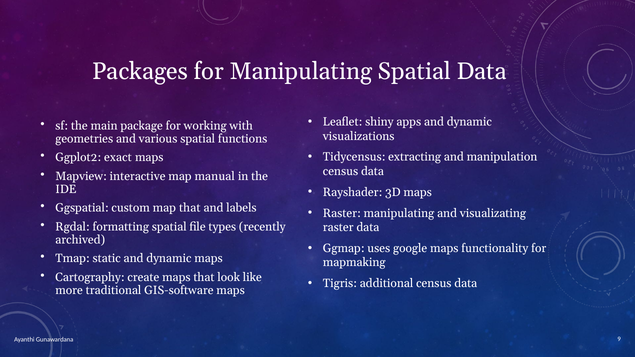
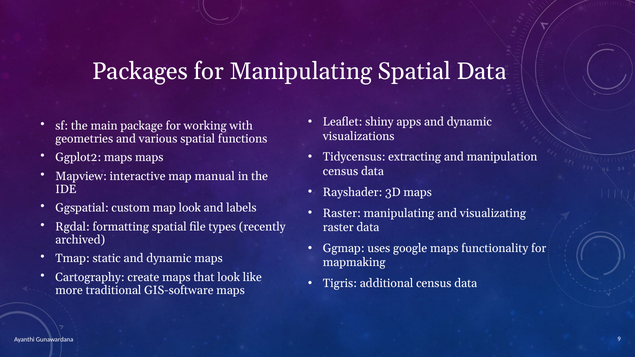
Ggplot2 exact: exact -> maps (118, 158)
map that: that -> look (190, 208)
